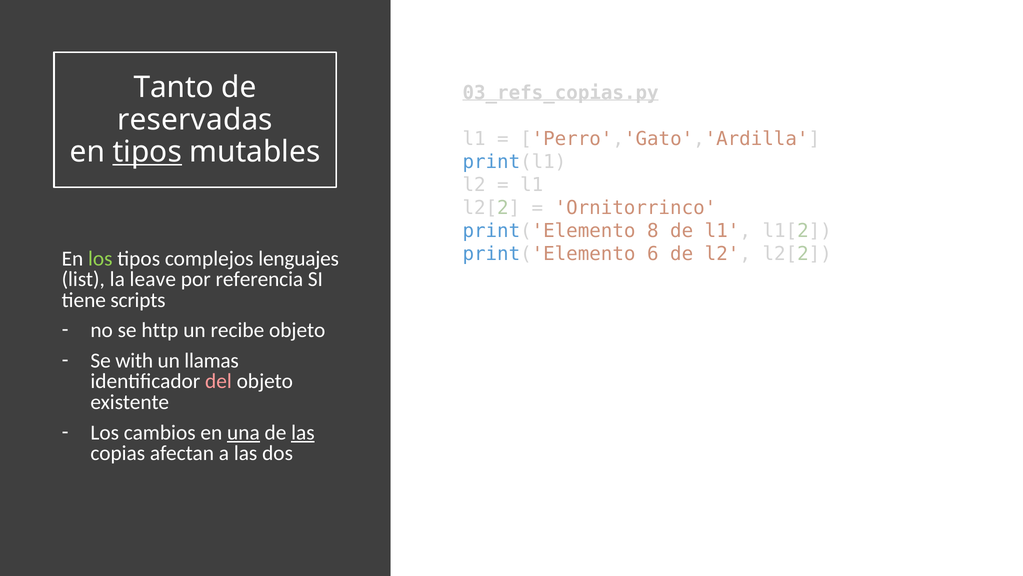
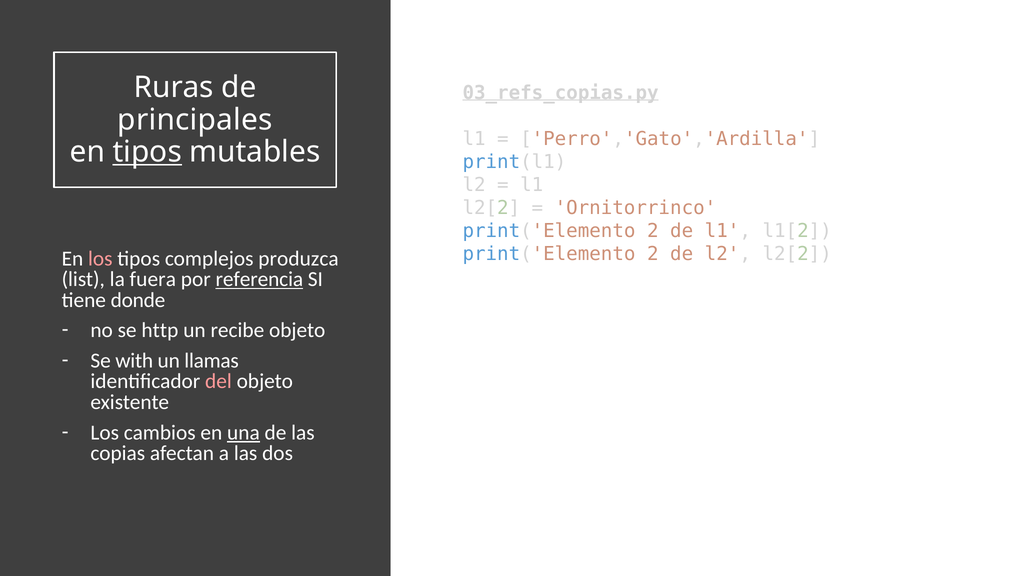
Tanto: Tanto -> Ruras (174, 87)
reservadas: reservadas -> principales (195, 120)
8: 8 -> 2 (653, 231)
6: 6 -> 2 (653, 254)
los colour: light green -> pink (100, 258)
lenguajes: lenguajes -> produzca (299, 258)
leave: leave -> fuera (153, 279)
referencia underline: none -> present (259, 279)
scripts: scripts -> donde (138, 300)
las underline: present -> none (303, 432)
